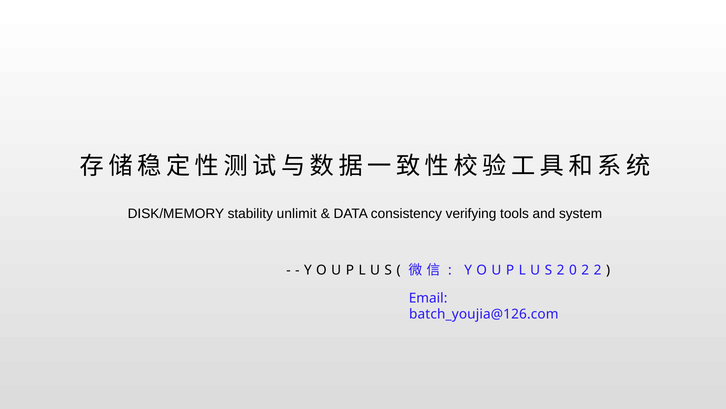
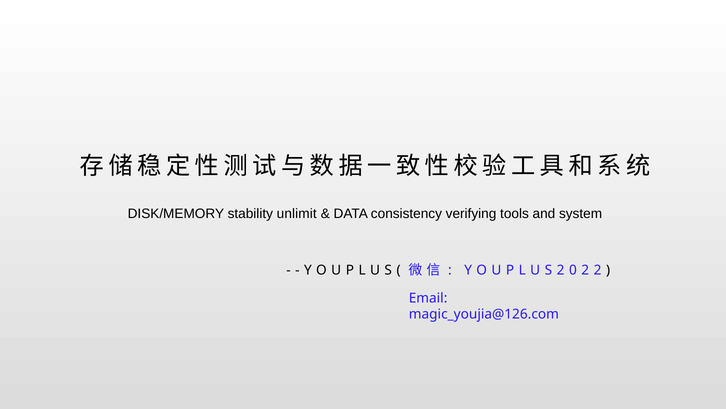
batch_youjia@126.com: batch_youjia@126.com -> magic_youjia@126.com (484, 314)
